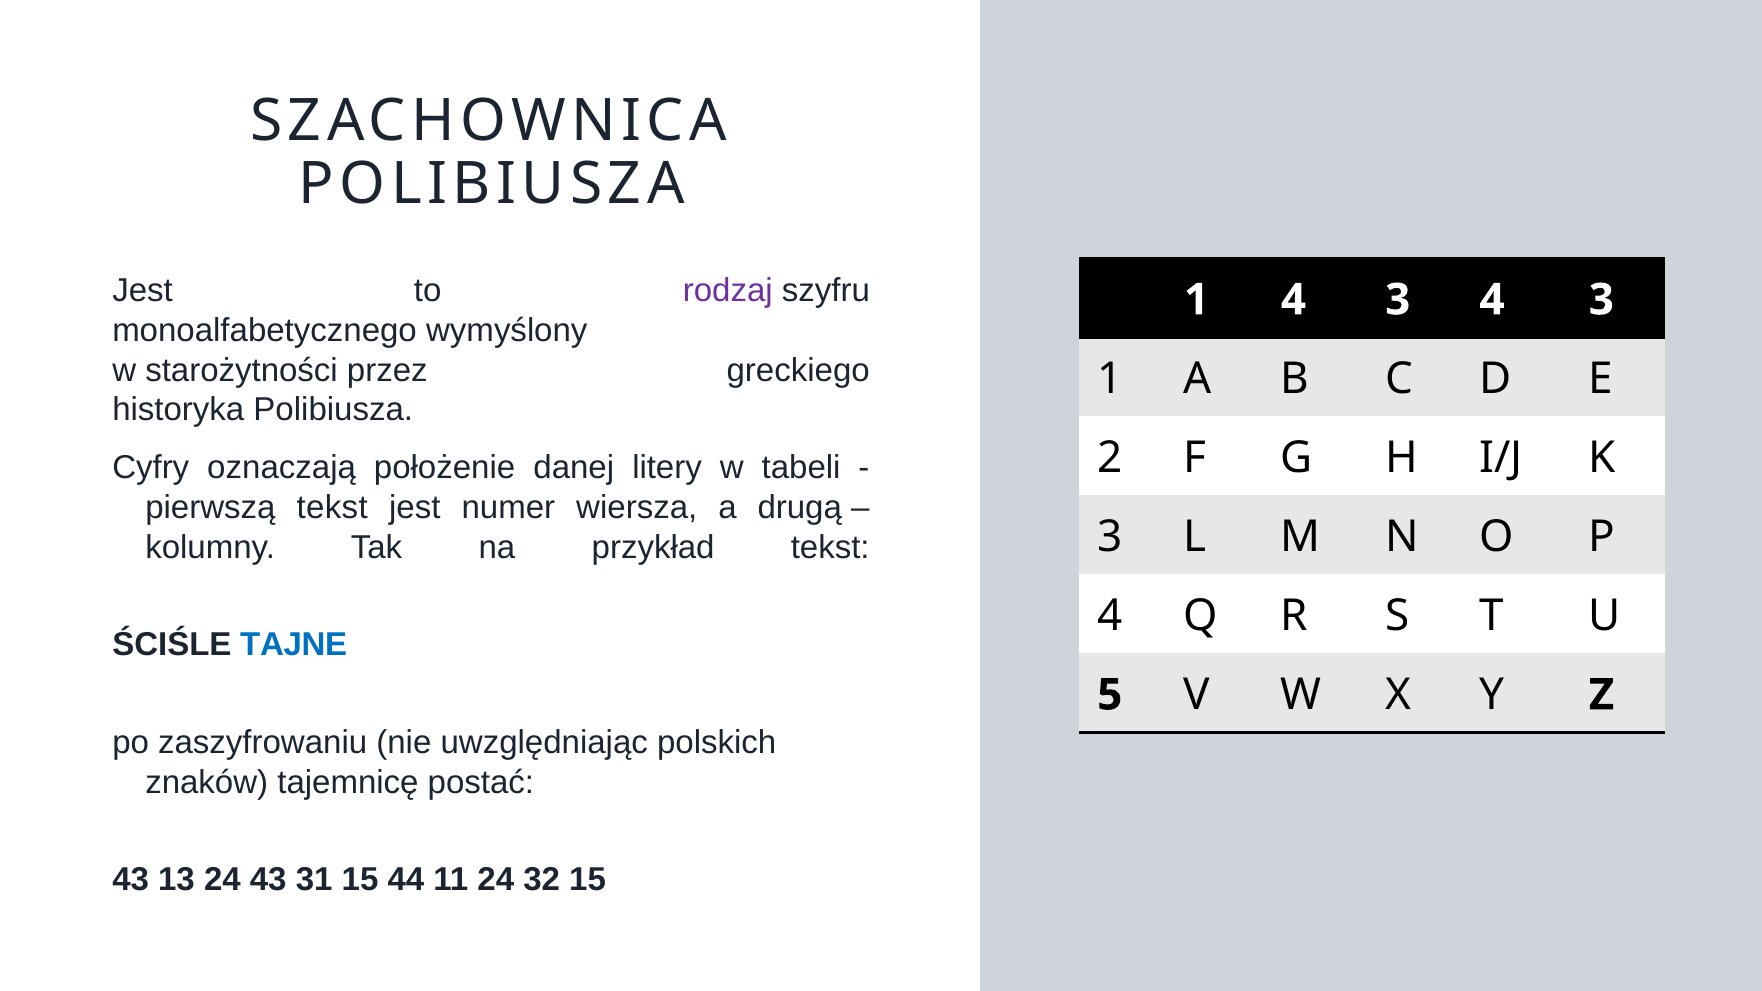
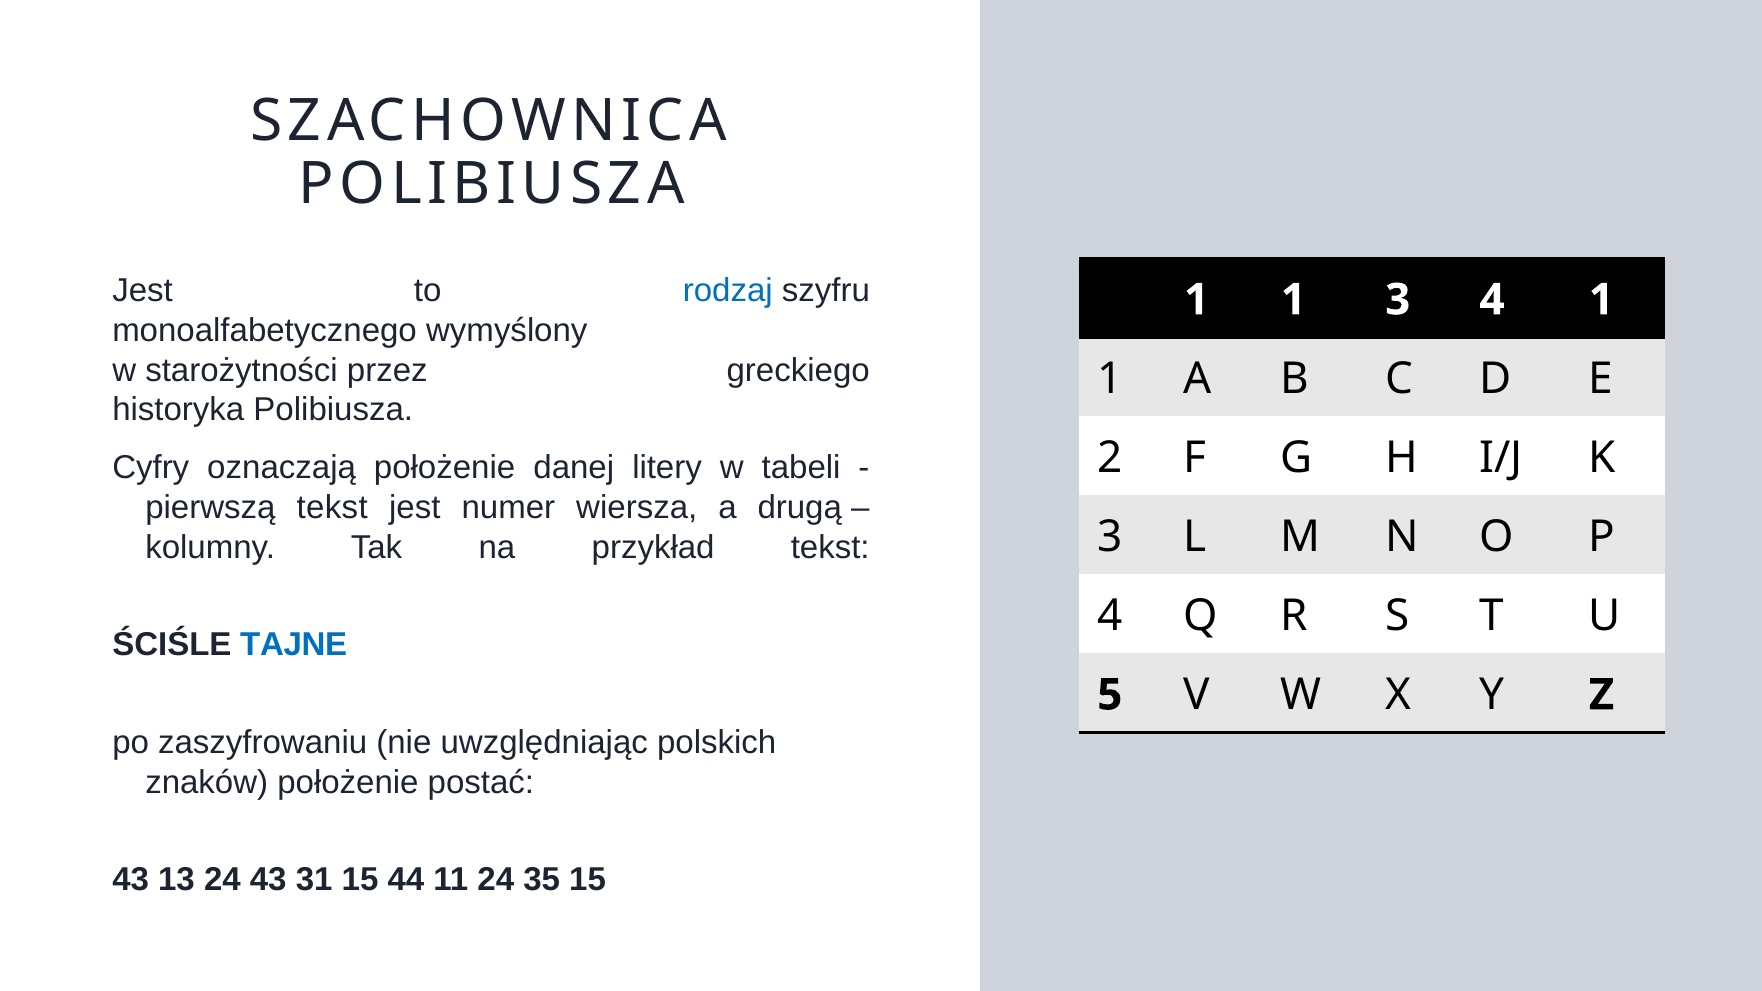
rodzaj colour: purple -> blue (728, 291)
4: 4 -> 1 (1293, 300)
3 4 3: 3 -> 1 (1601, 300)
znaków tajemnicę: tajemnicę -> położenie (348, 782)
32: 32 -> 35 (542, 880)
